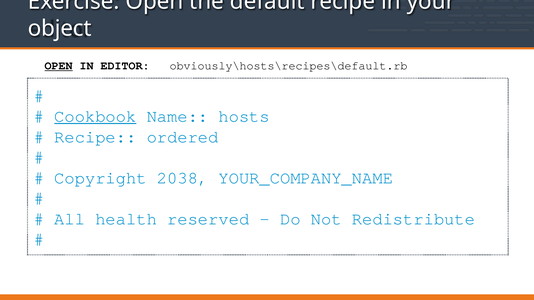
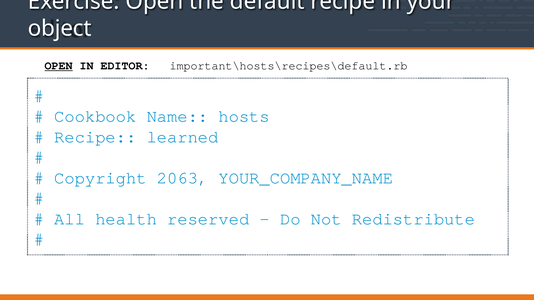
obviously\hosts\recipes\default.rb: obviously\hosts\recipes\default.rb -> important\hosts\recipes\default.rb (289, 66)
Cookbook underline: present -> none (95, 116)
ordered: ordered -> learned (183, 137)
2038: 2038 -> 2063 (183, 178)
